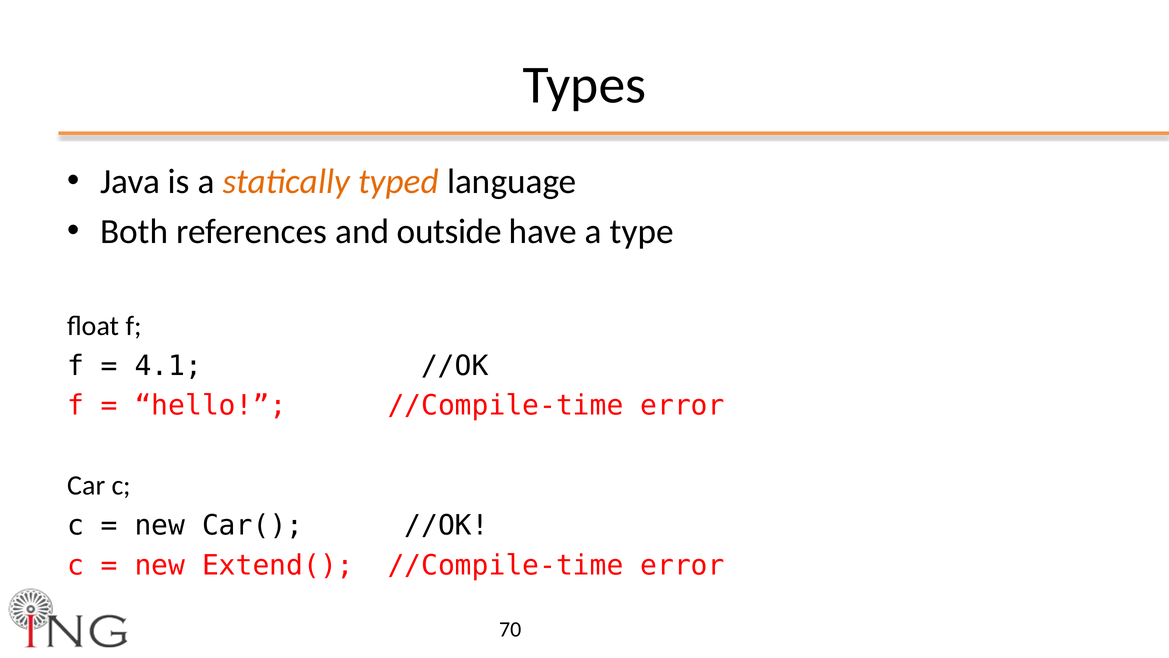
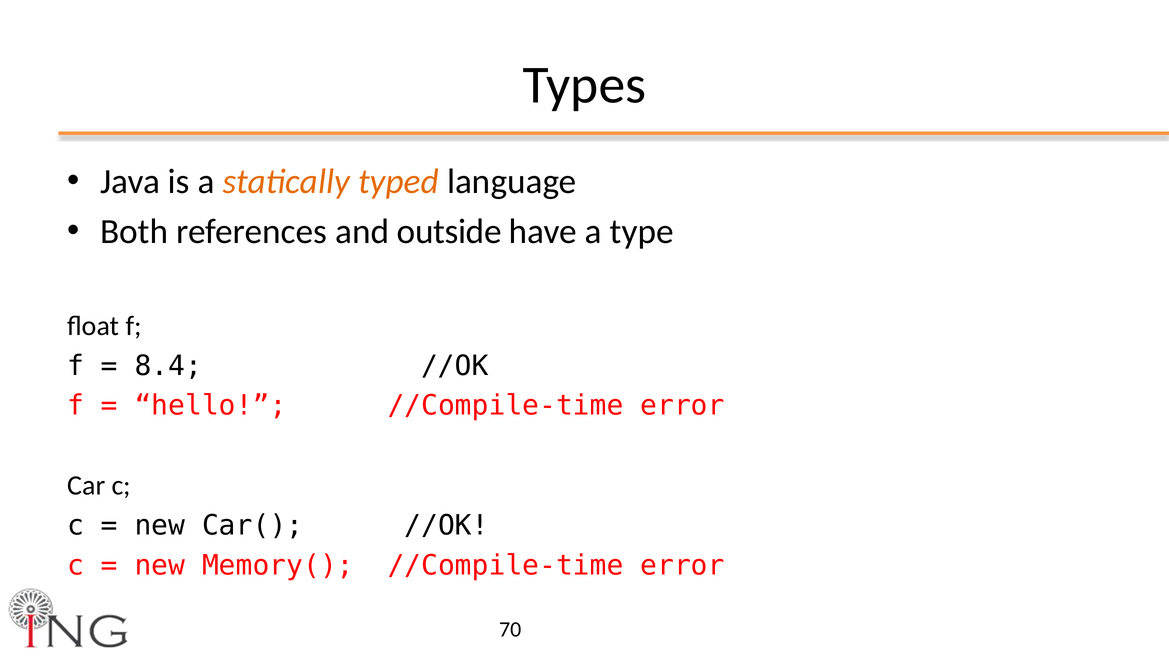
4.1: 4.1 -> 8.4 (168, 366)
Extend(: Extend( -> Memory( (278, 565)
